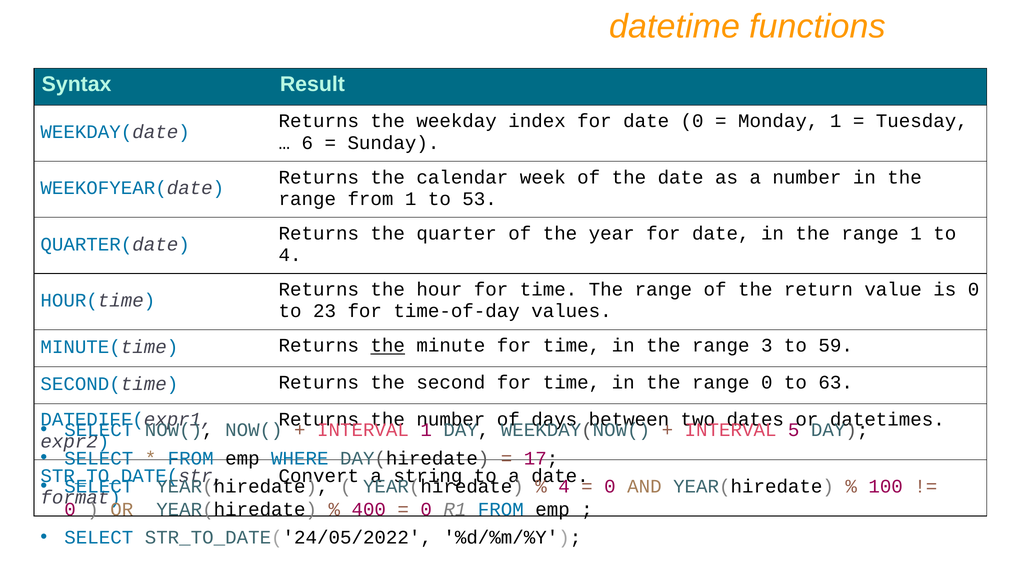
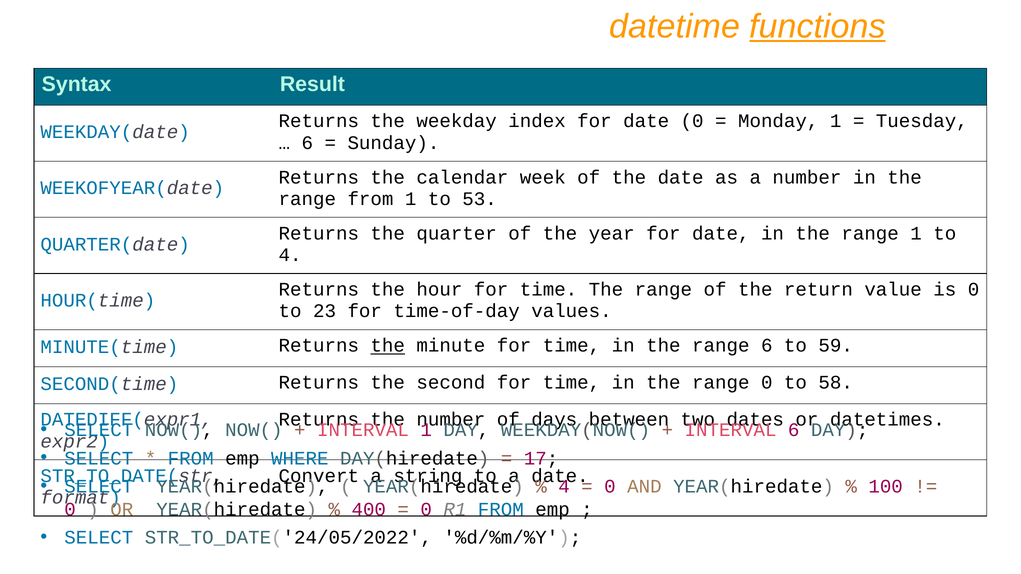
functions underline: none -> present (818, 27)
range 3: 3 -> 6 (767, 346)
63: 63 -> 58 (836, 383)
5: 5 -> 6 (794, 430)
